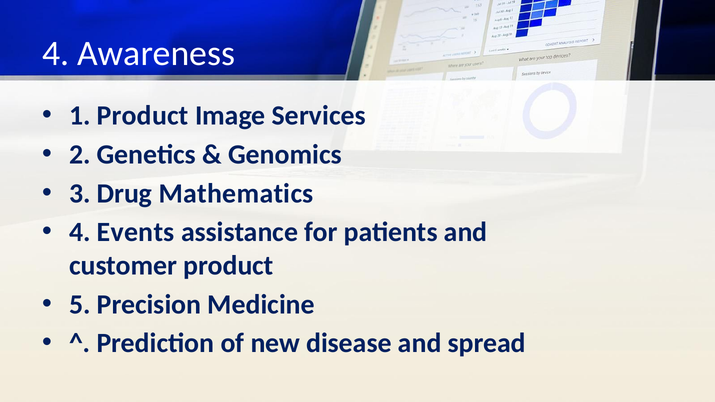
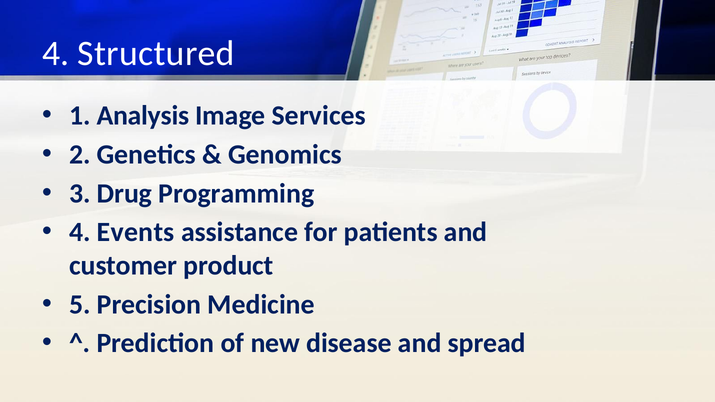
Awareness: Awareness -> Structured (156, 53)
1 Product: Product -> Analysis (143, 116)
Mathematics: Mathematics -> Programming (236, 194)
